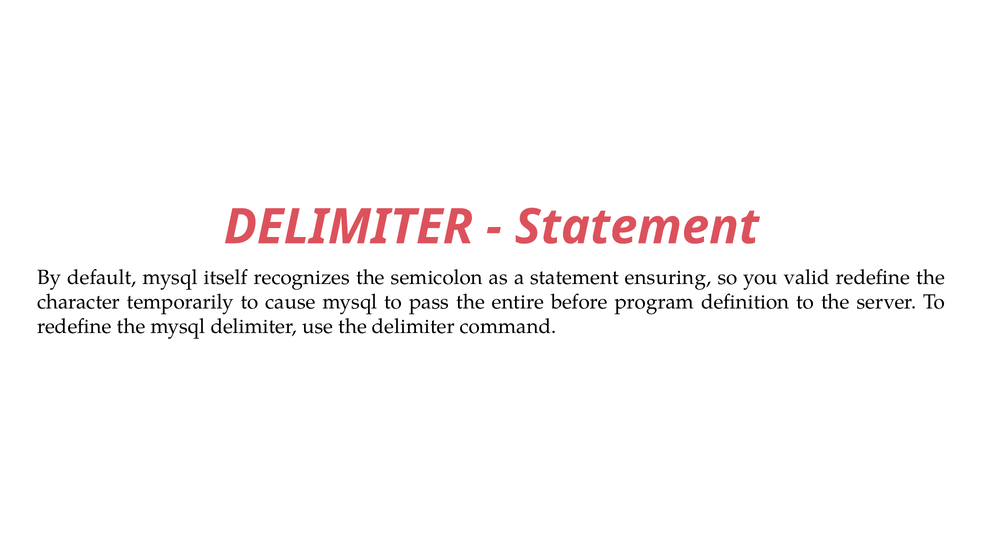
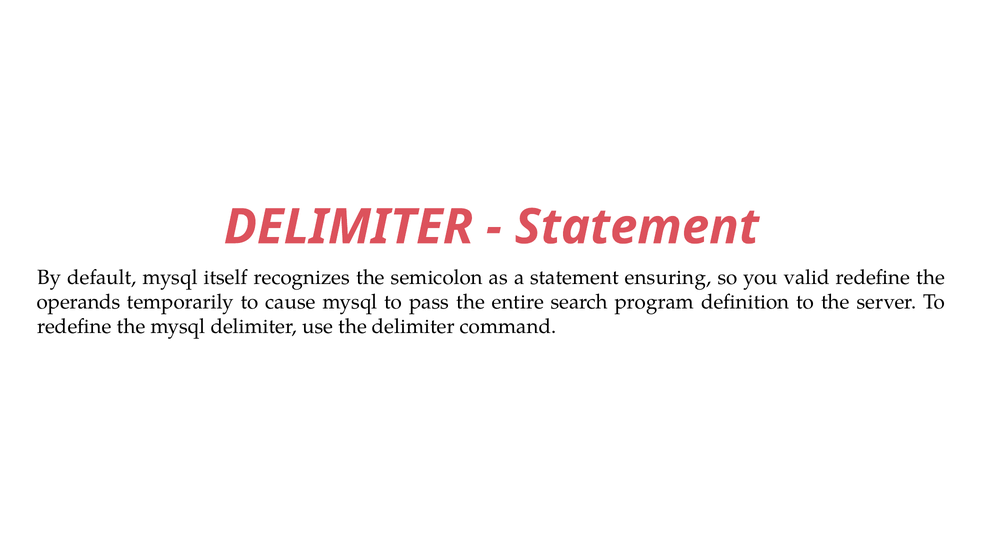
character: character -> operands (79, 302)
before: before -> search (579, 302)
